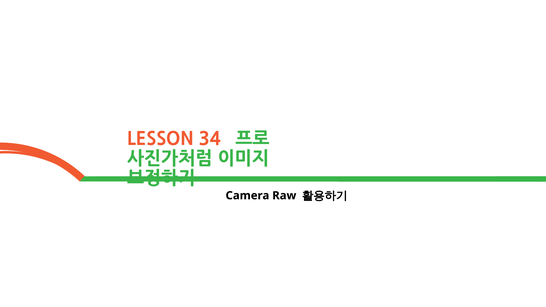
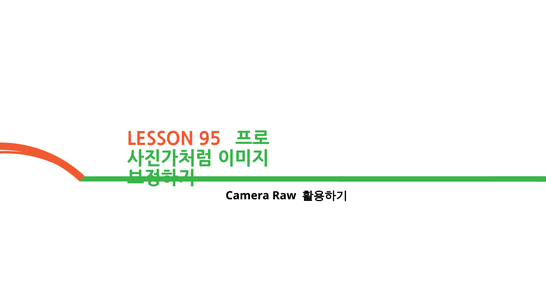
34: 34 -> 95 (210, 139)
